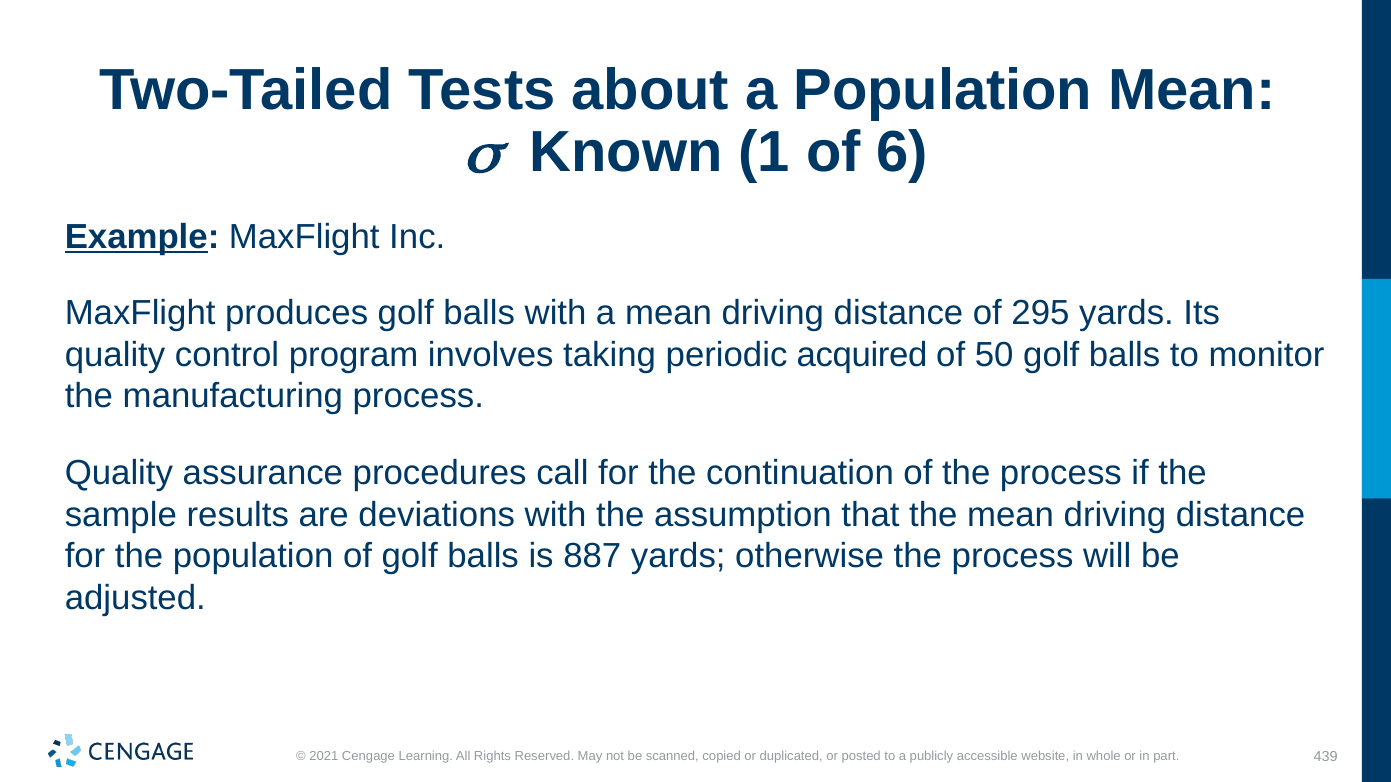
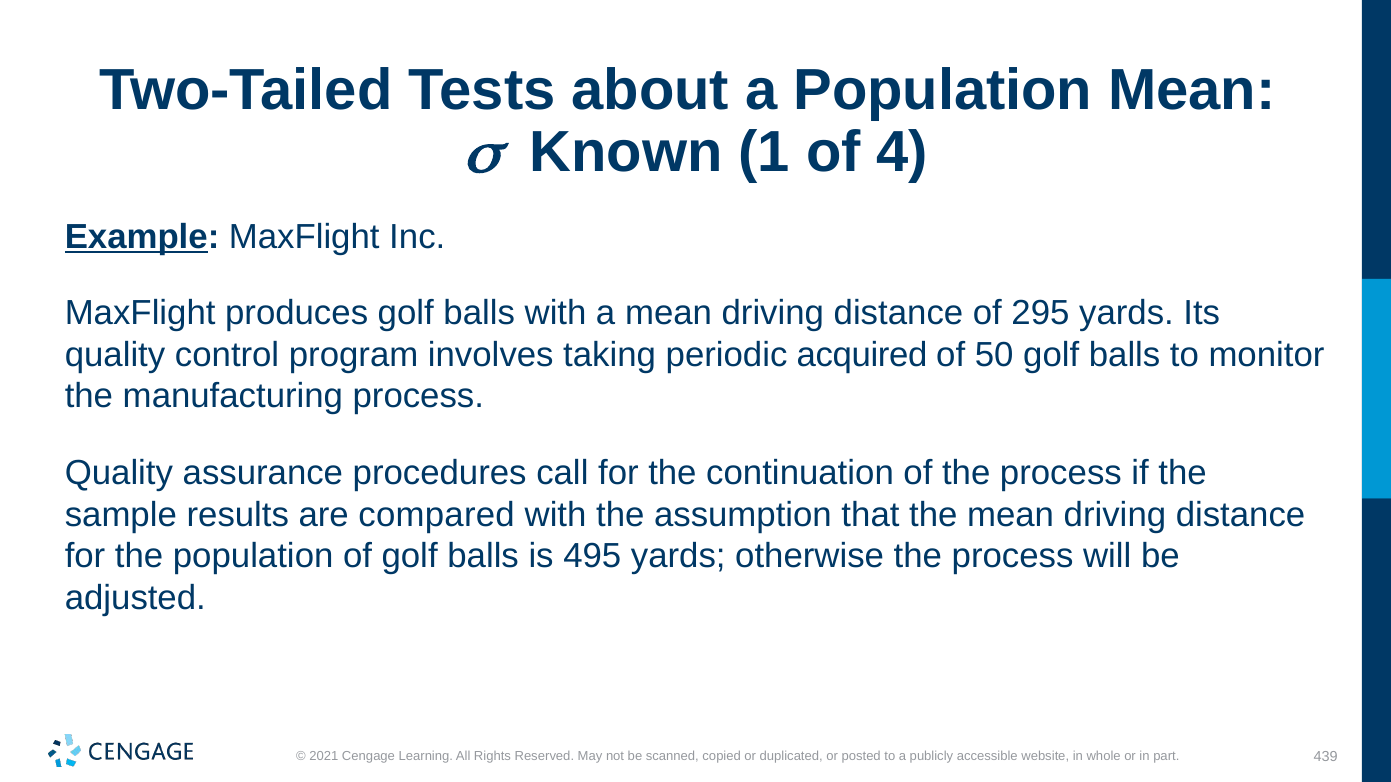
6: 6 -> 4 (903, 153)
deviations: deviations -> compared (437, 515)
887: 887 -> 495 (592, 557)
